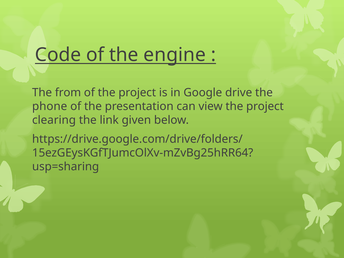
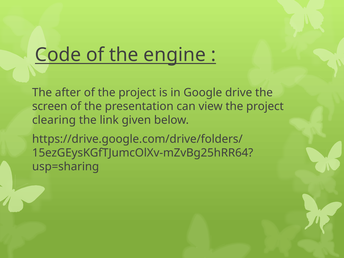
from: from -> after (68, 93)
phone: phone -> screen (50, 106)
